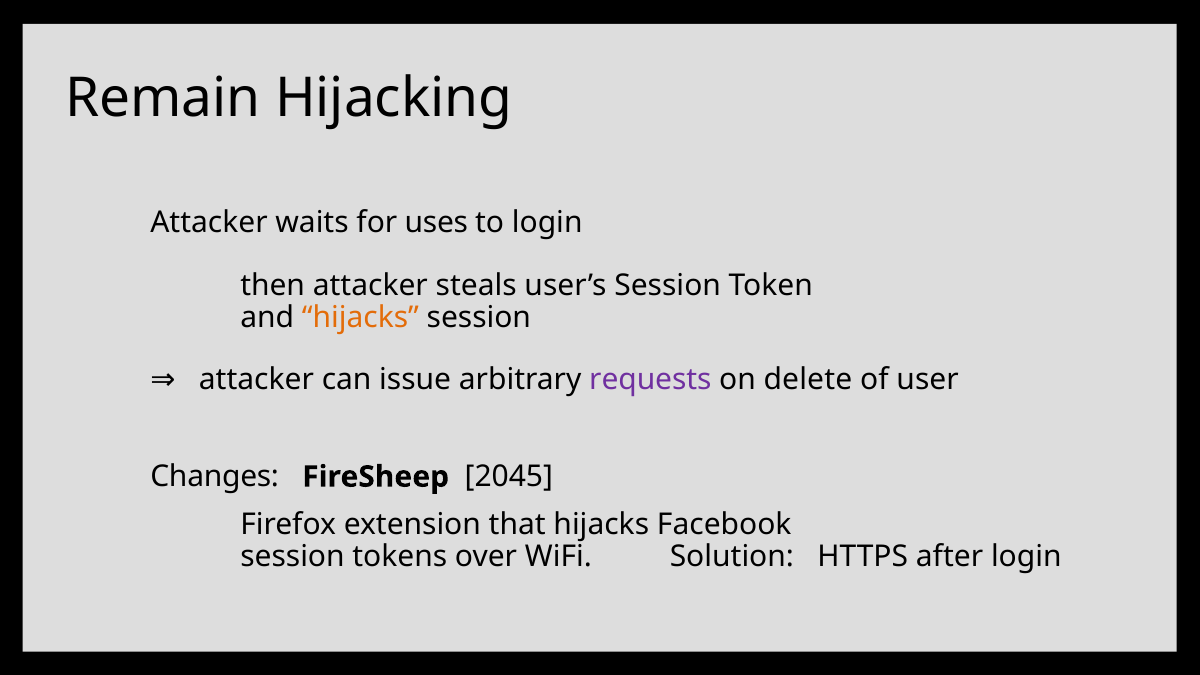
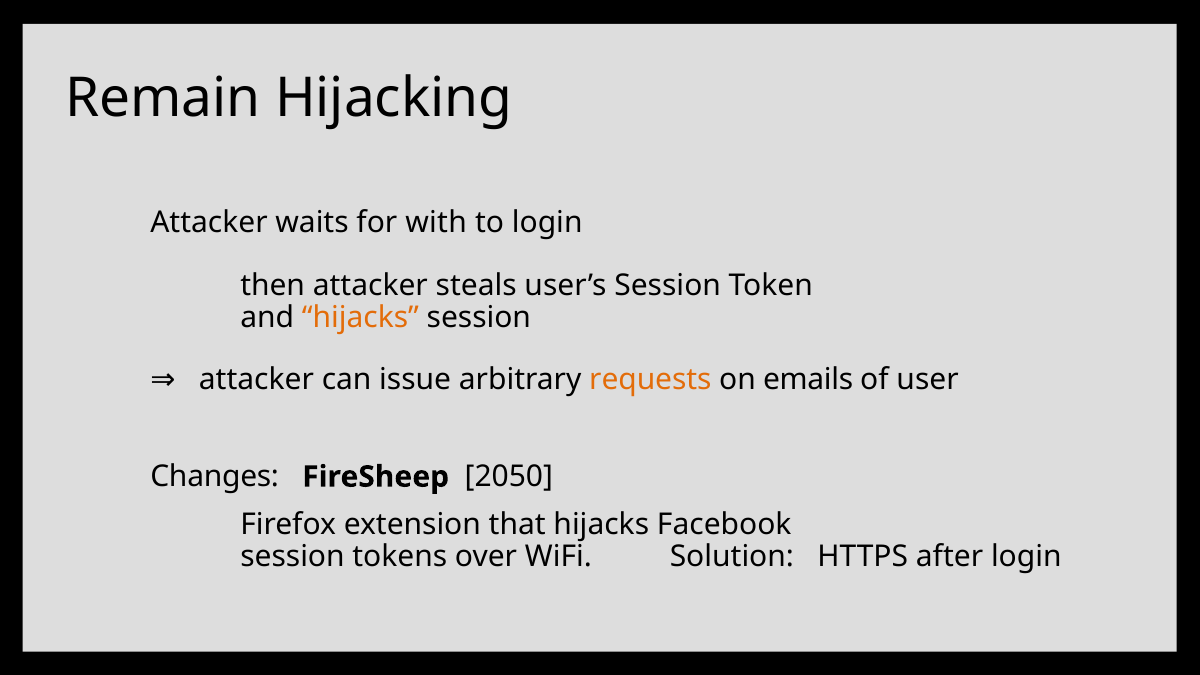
uses: uses -> with (436, 223)
requests colour: purple -> orange (650, 380)
delete: delete -> emails (808, 380)
2045: 2045 -> 2050 (509, 477)
